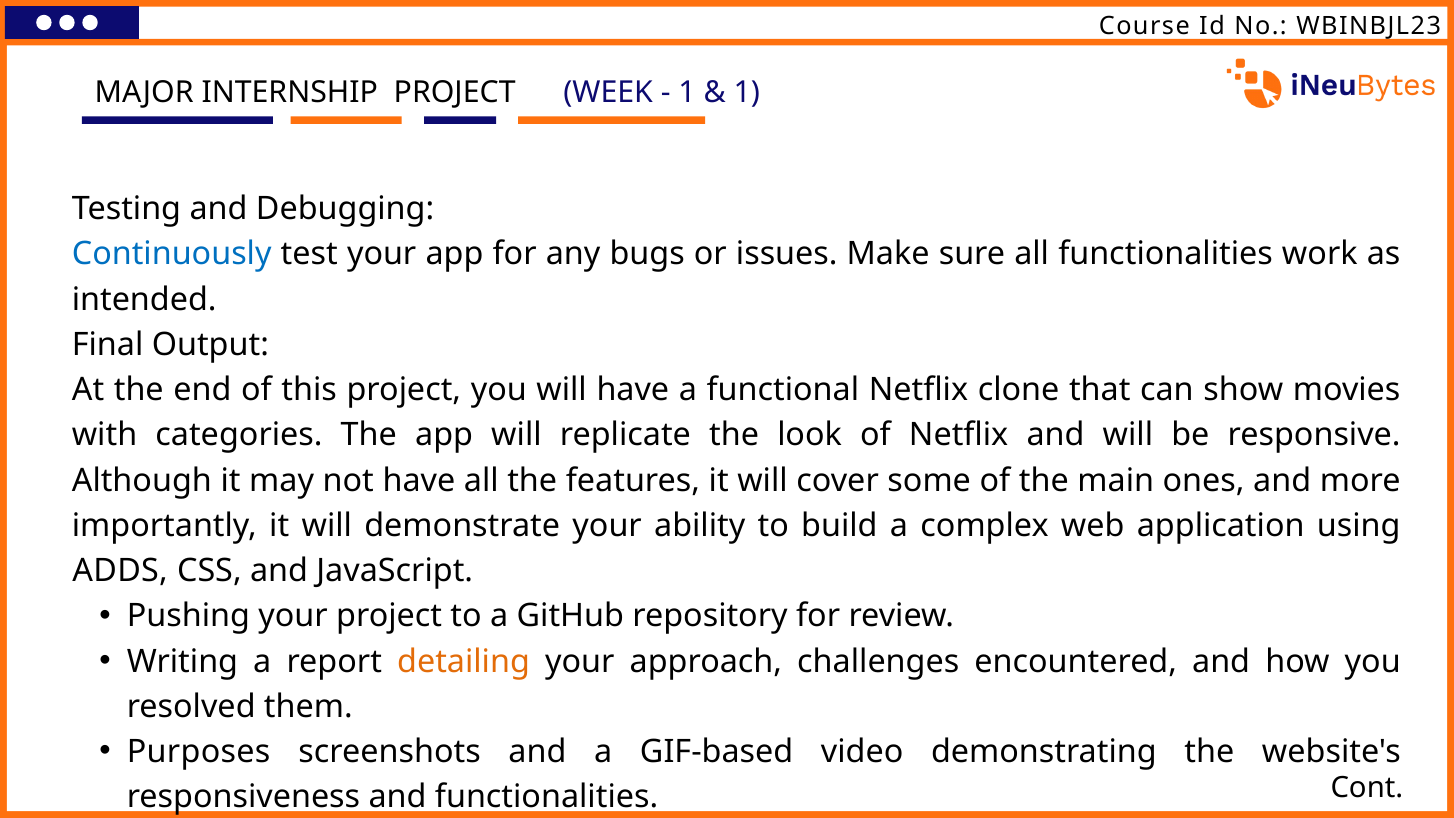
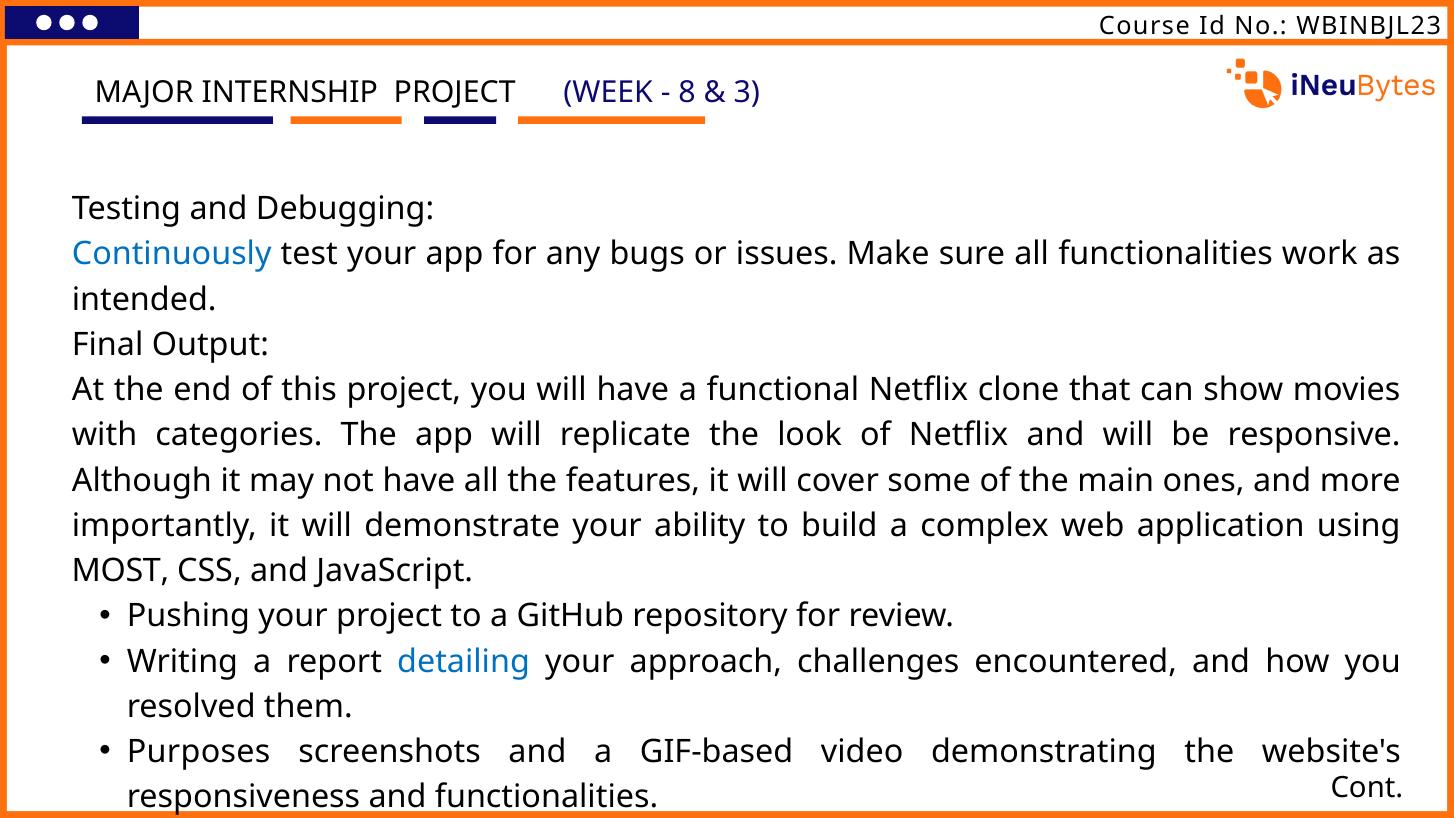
1: 1 -> 8 (687, 93)
1: 1 -> 3 (747, 93)
ADDS: ADDS -> MOST (120, 571)
detailing colour: orange -> blue (464, 661)
